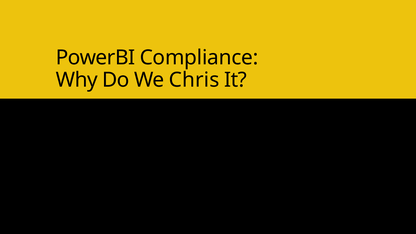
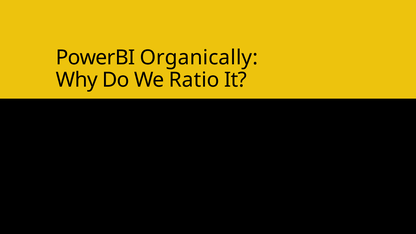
Compliance: Compliance -> Organically (199, 58)
Chris: Chris -> Ratio (194, 80)
